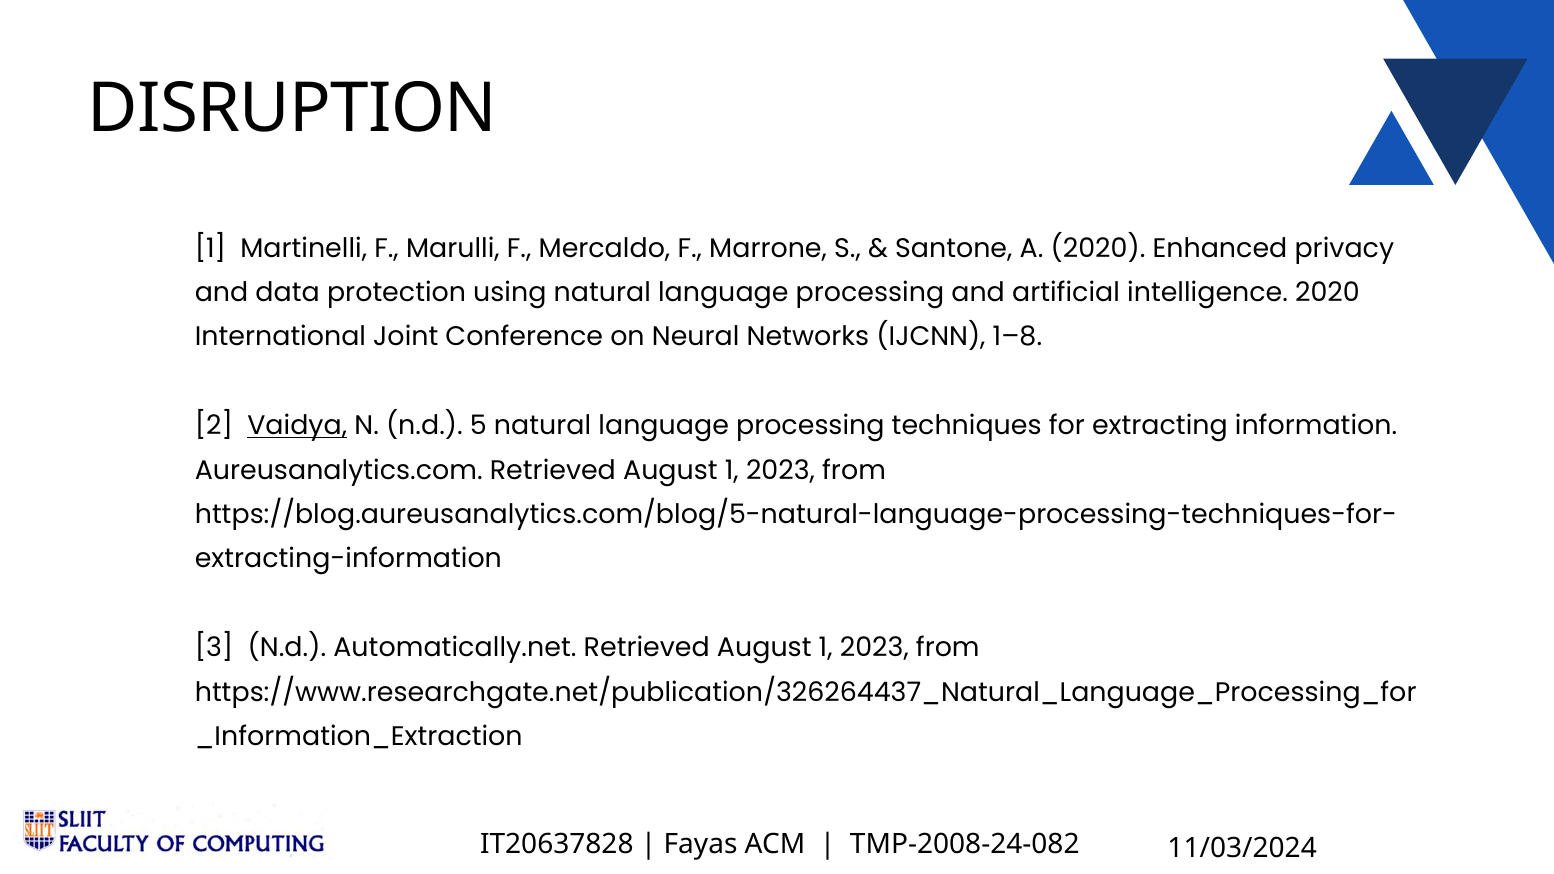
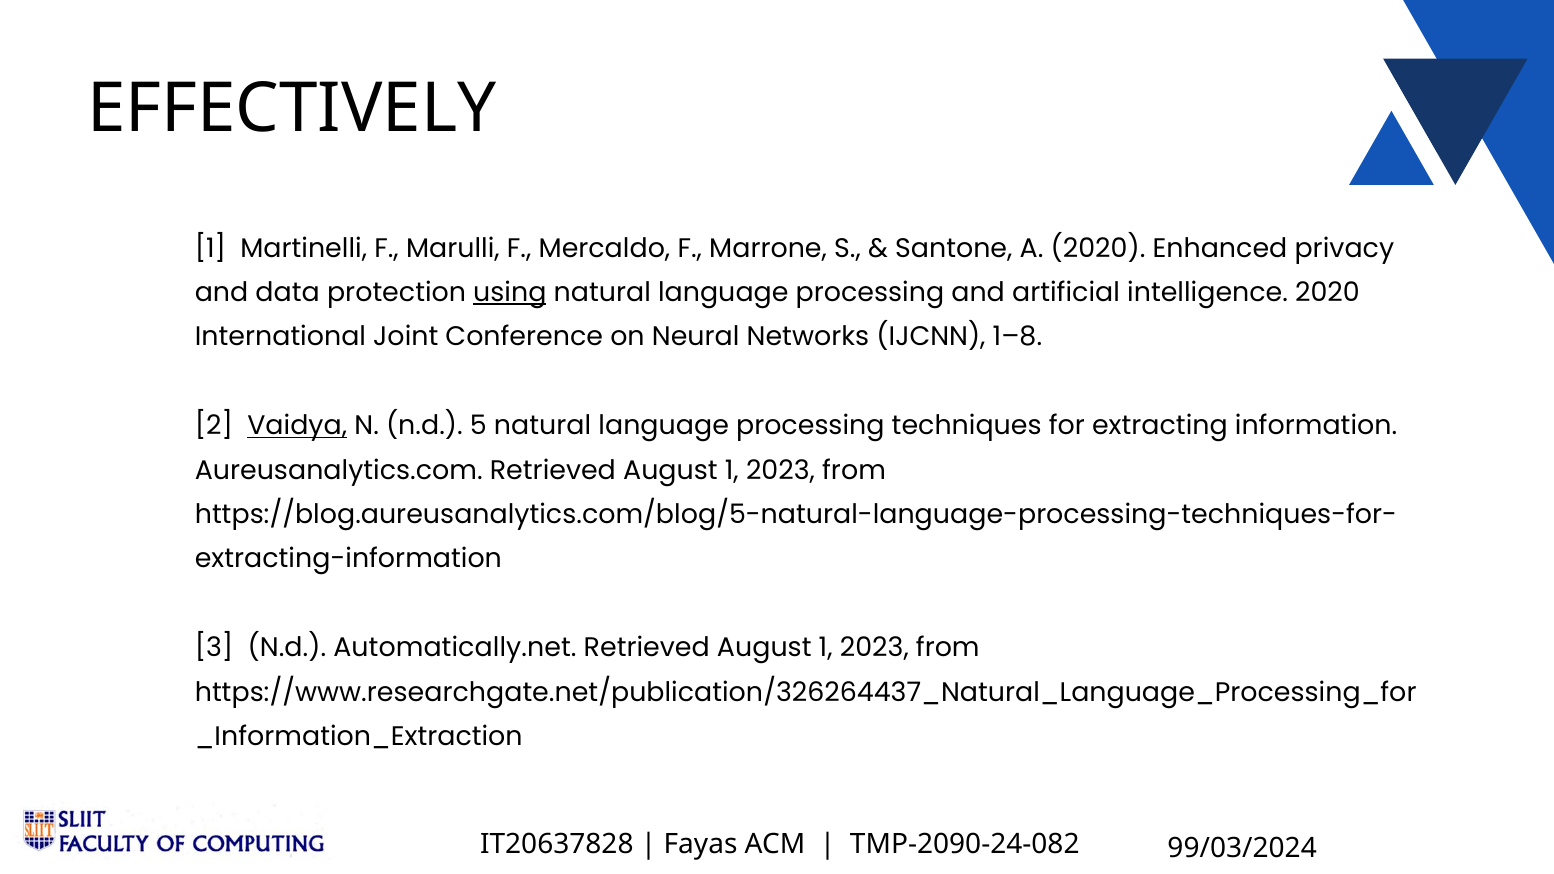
DISRUPTION: DISRUPTION -> EFFECTIVELY (292, 109)
using underline: none -> present (510, 293)
TMP-2008-24-082: TMP-2008-24-082 -> TMP-2090-24-082 (965, 845)
11/03/2024: 11/03/2024 -> 99/03/2024 (1242, 849)
